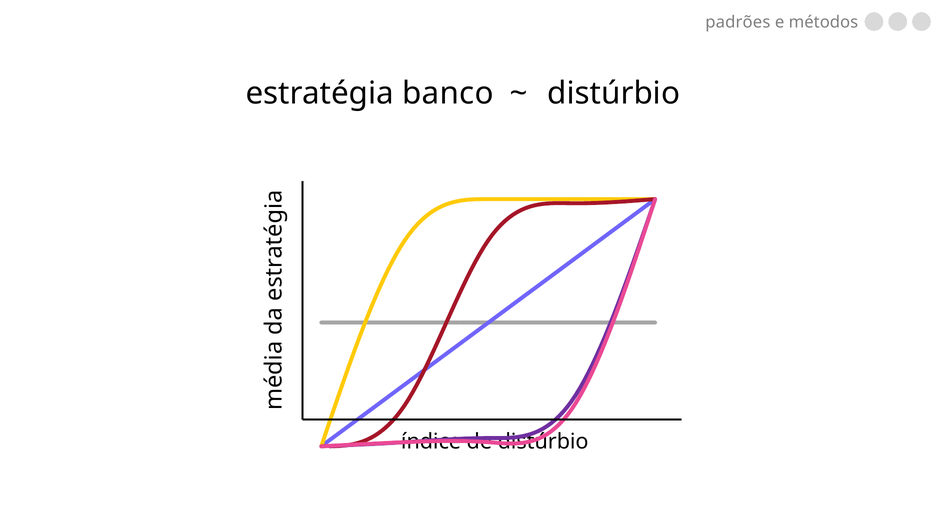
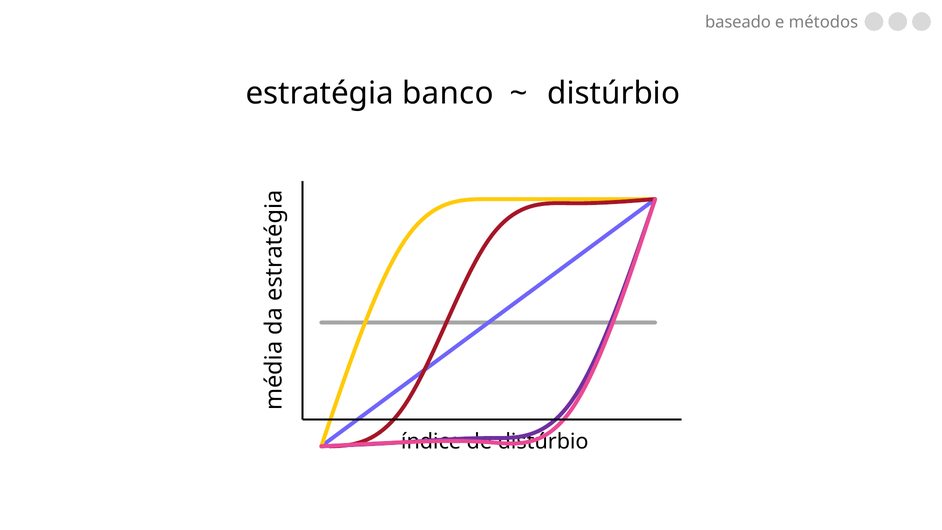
padrões: padrões -> baseado (738, 22)
